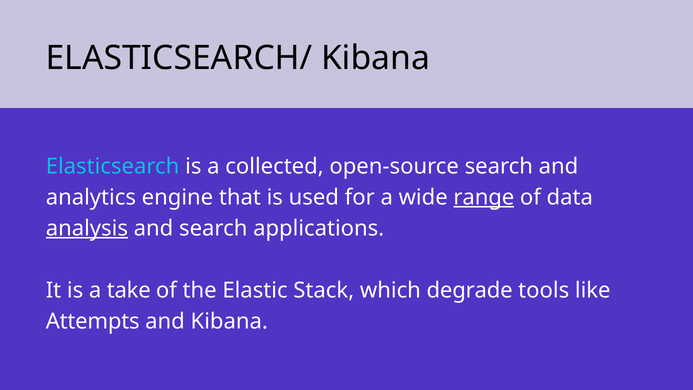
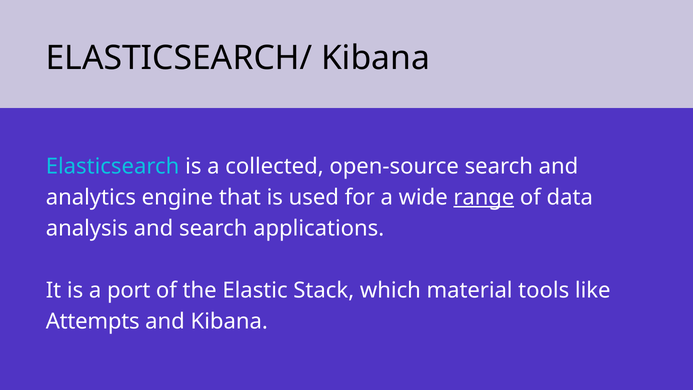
analysis underline: present -> none (87, 228)
take: take -> port (129, 290)
degrade: degrade -> material (470, 290)
